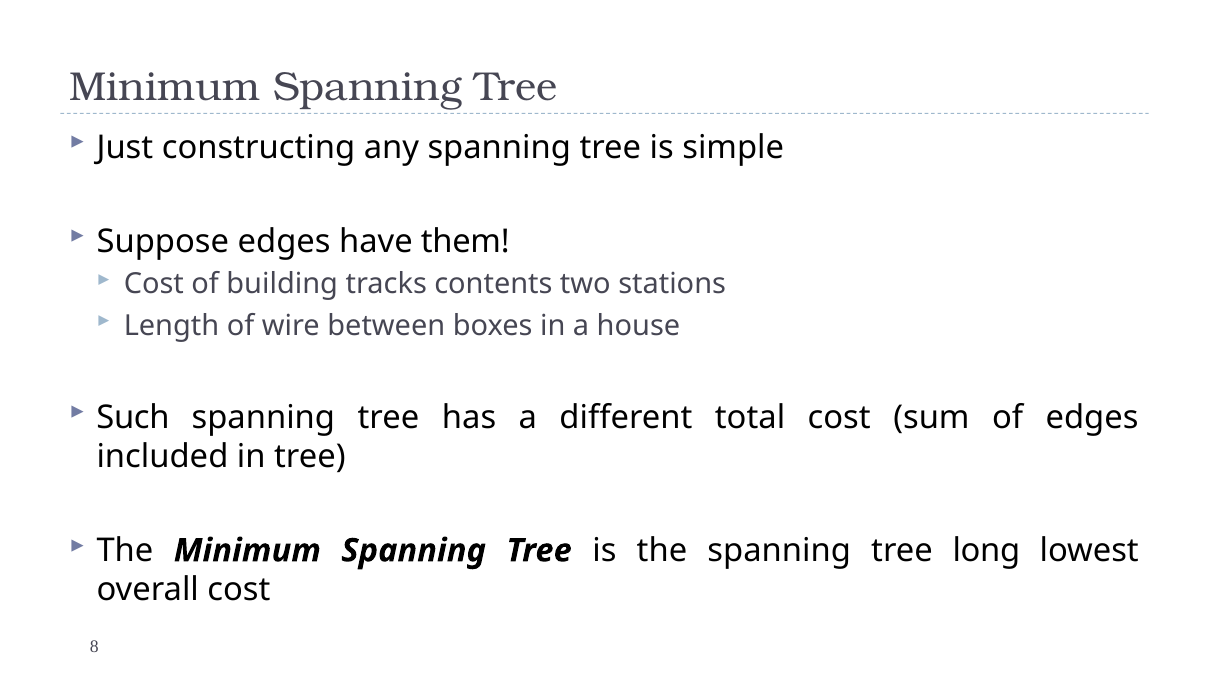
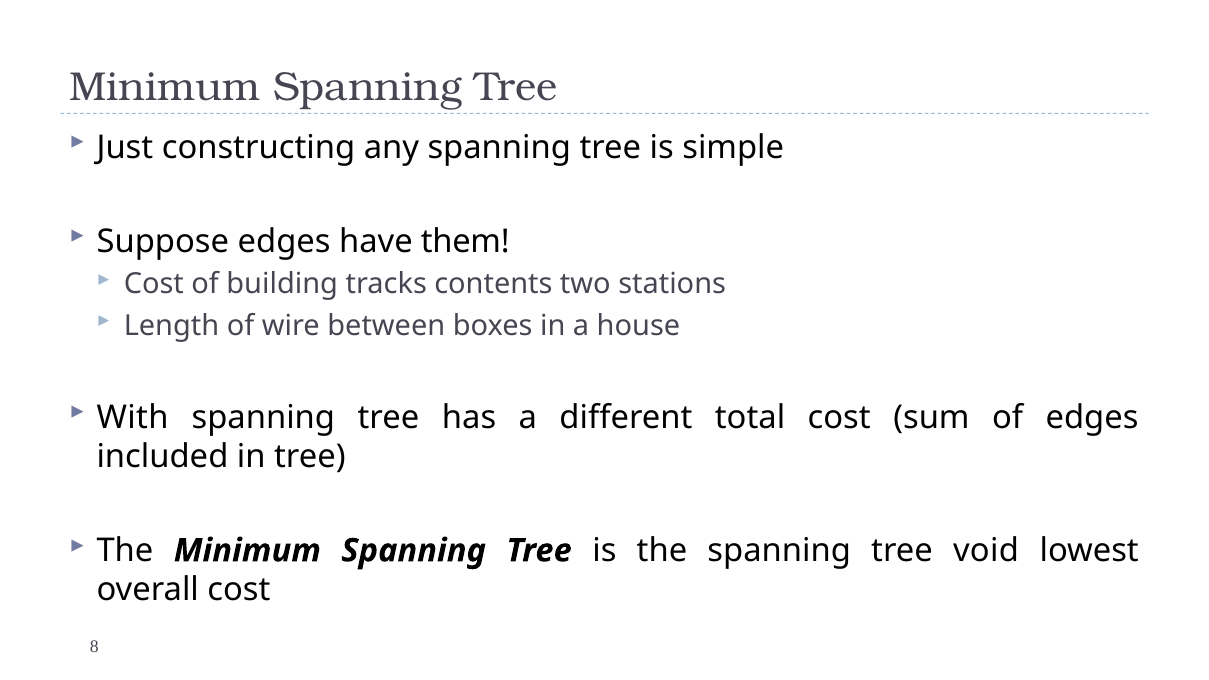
Such: Such -> With (133, 417)
long: long -> void (986, 551)
